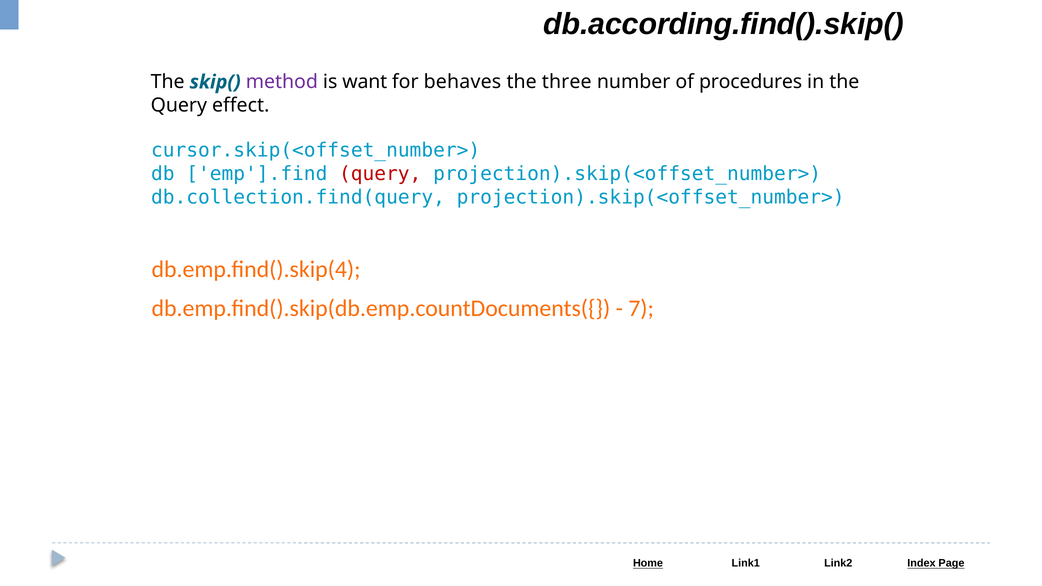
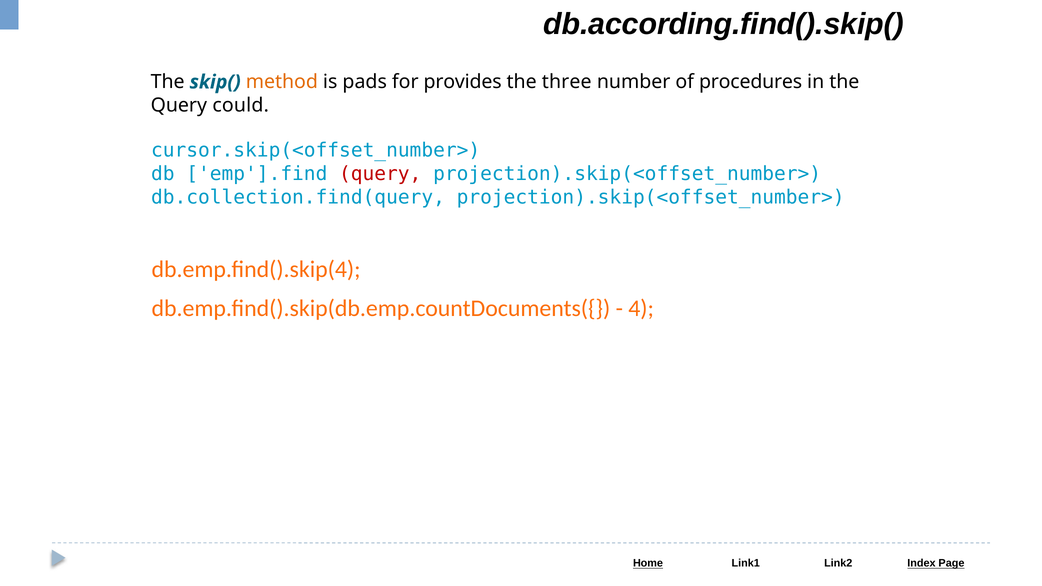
method colour: purple -> orange (282, 82)
want: want -> pads (365, 82)
behaves: behaves -> provides (463, 82)
effect: effect -> could (241, 105)
7: 7 -> 4 (641, 308)
